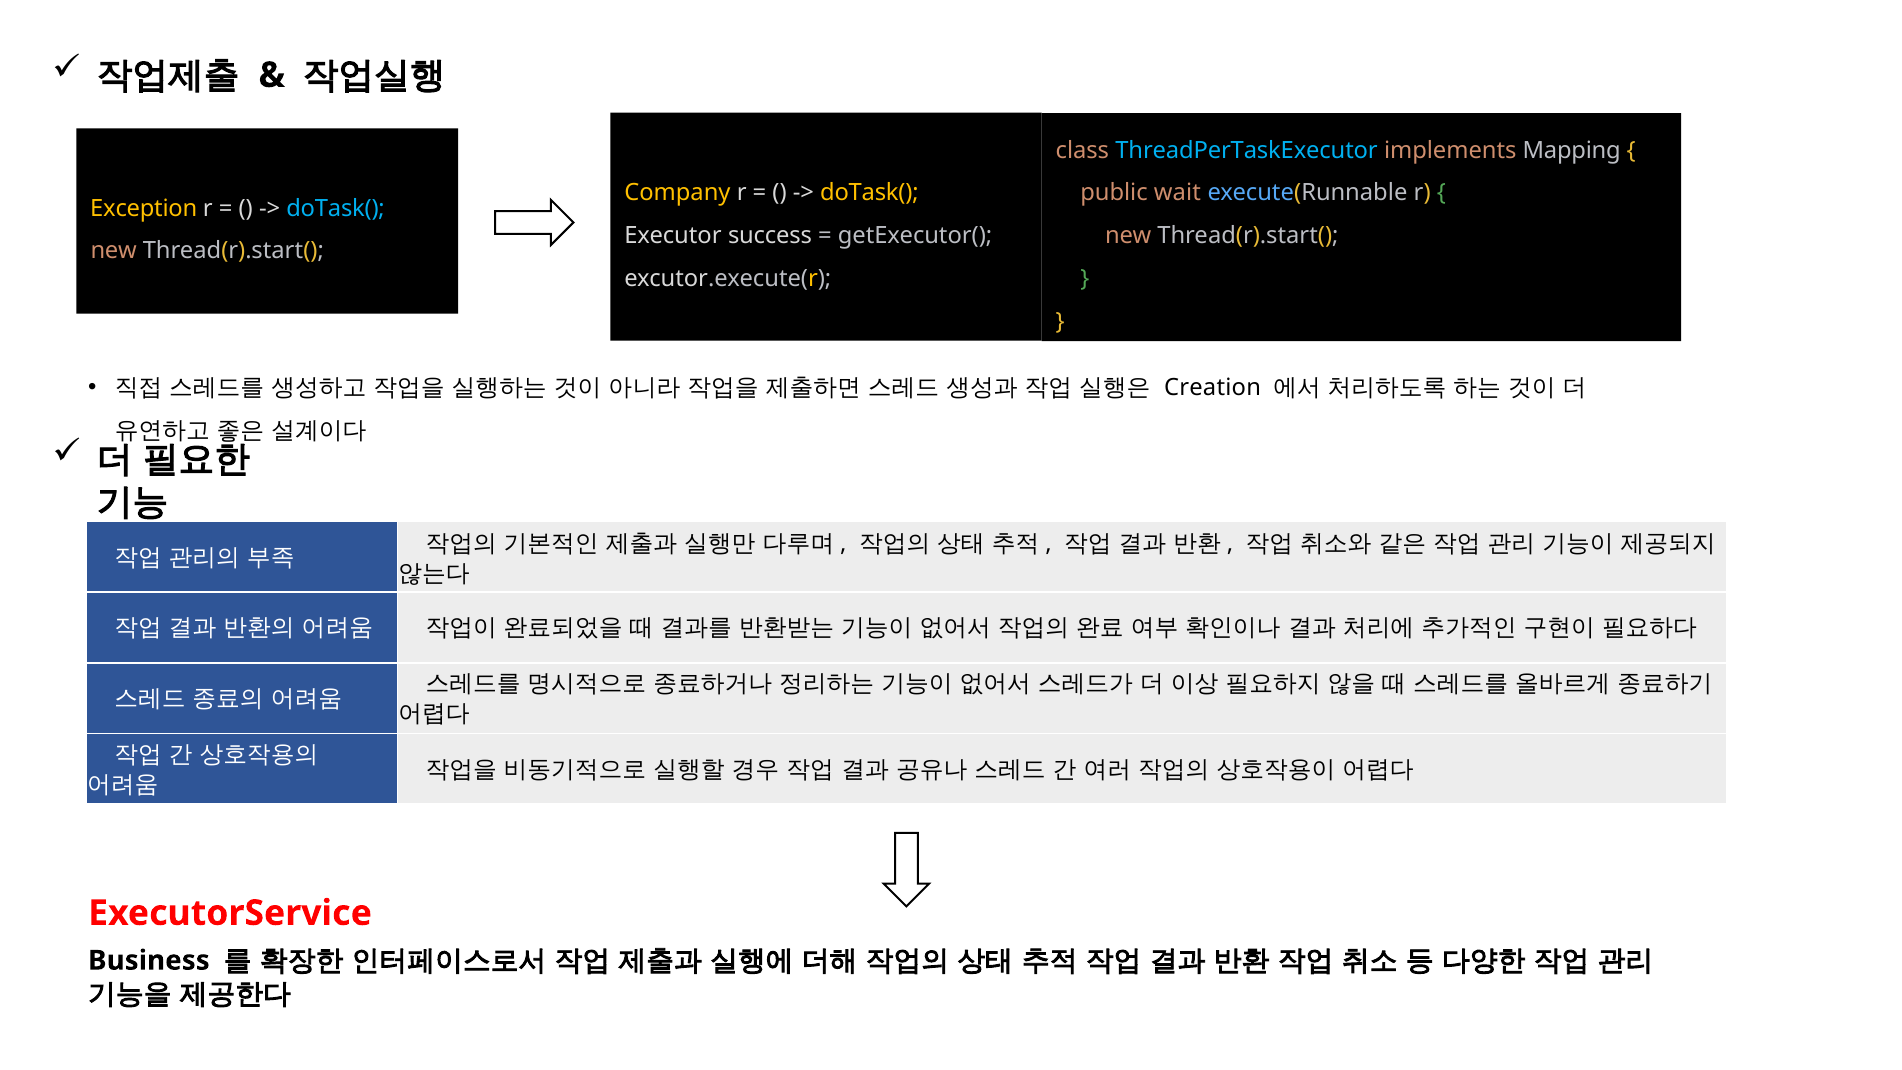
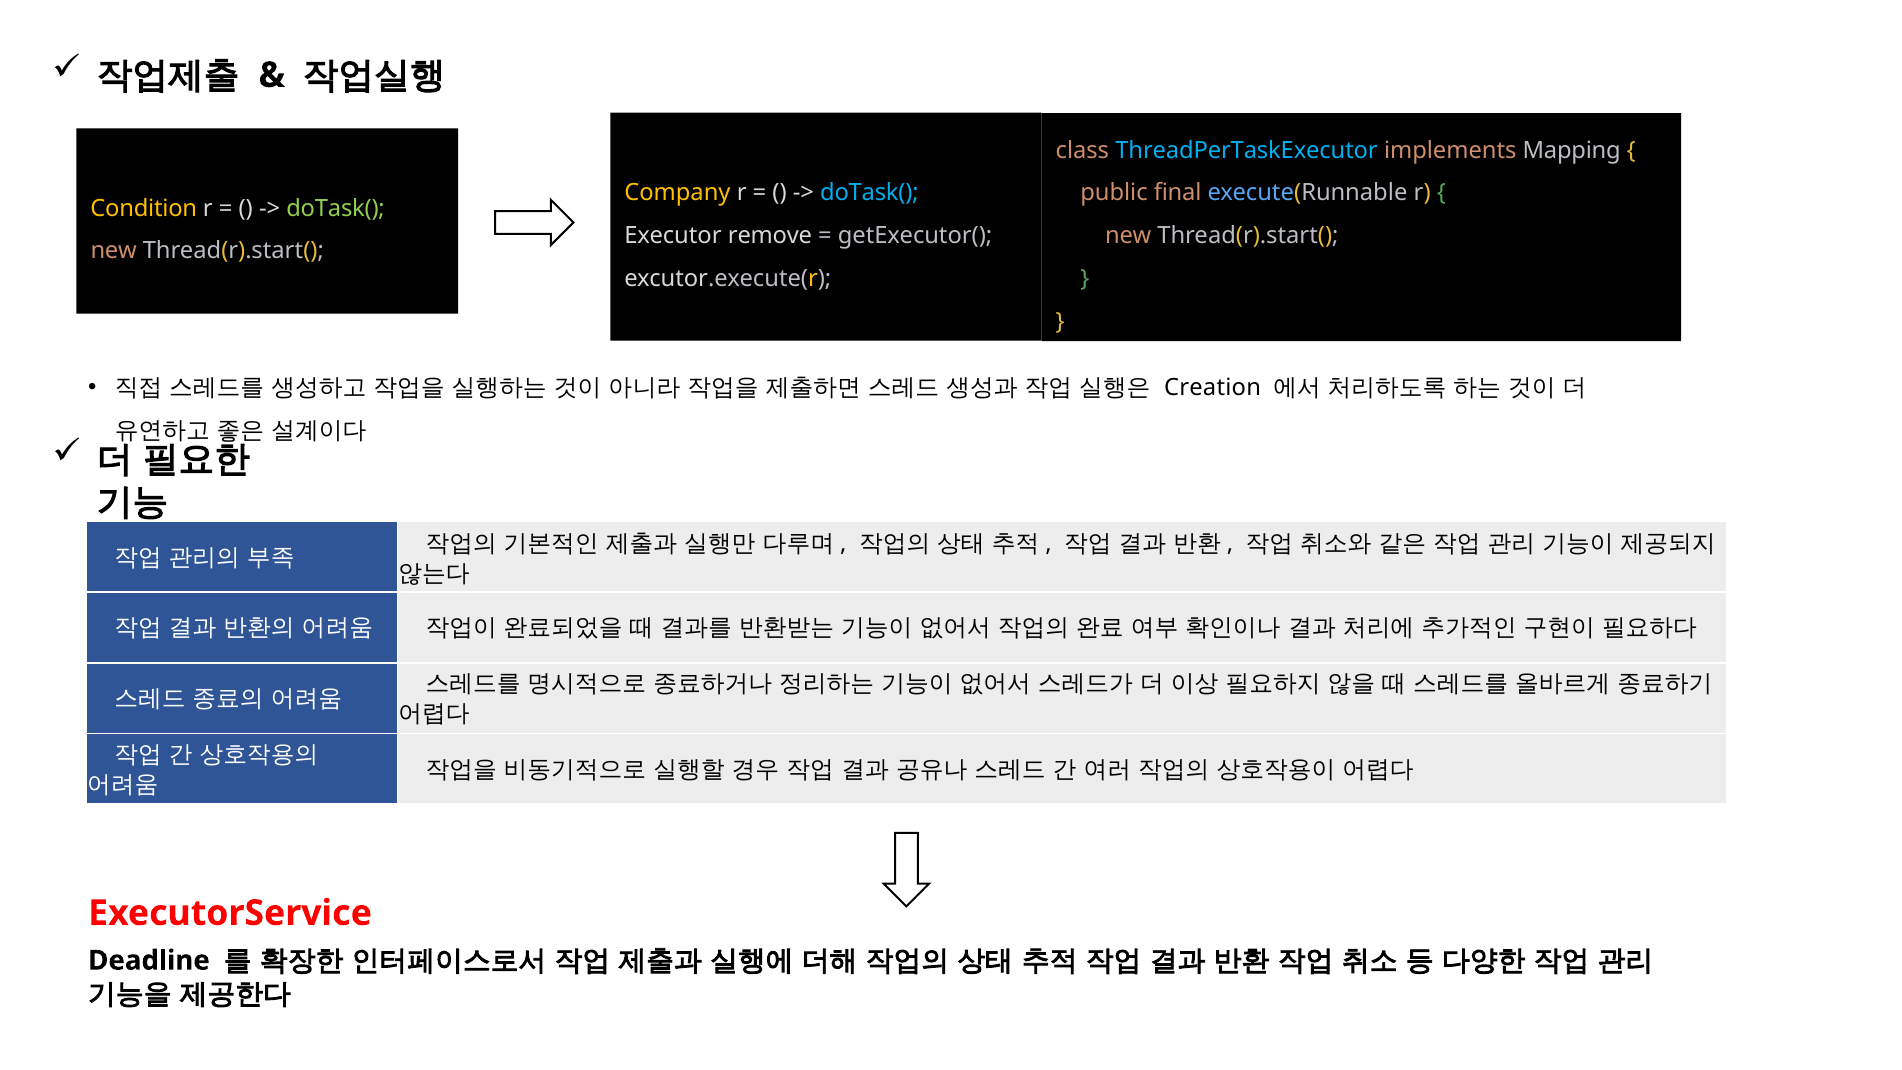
doTask( colour: yellow -> light blue (869, 193)
wait: wait -> final (1178, 193)
Exception: Exception -> Condition (144, 208)
doTask( colour: light blue -> light green (336, 208)
success: success -> remove (770, 235)
Business: Business -> Deadline (149, 960)
